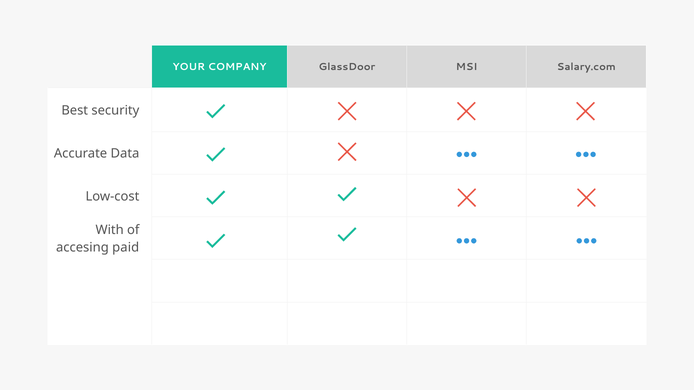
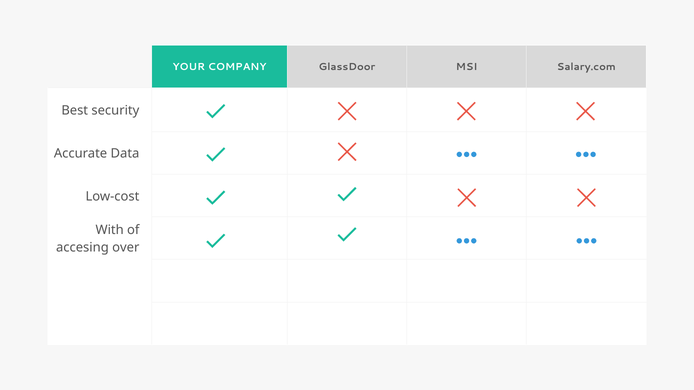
paid: paid -> over (126, 248)
